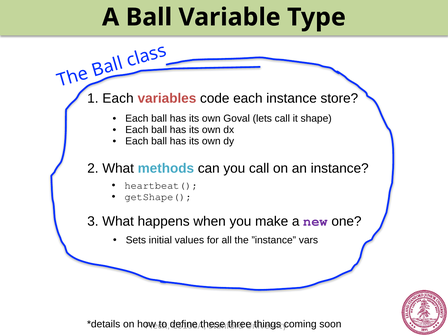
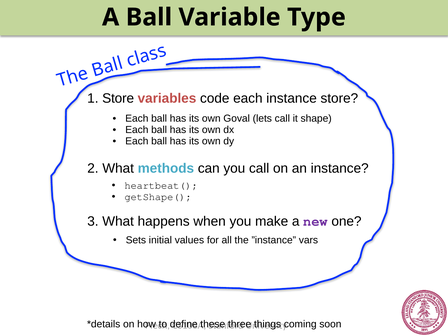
1 Each: Each -> Store (118, 98)
